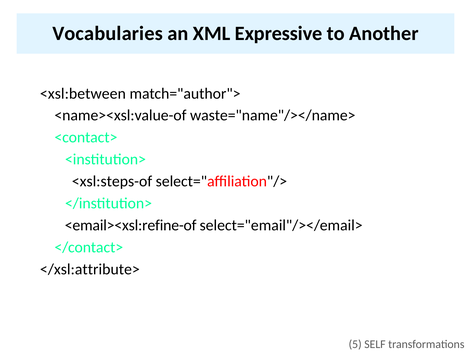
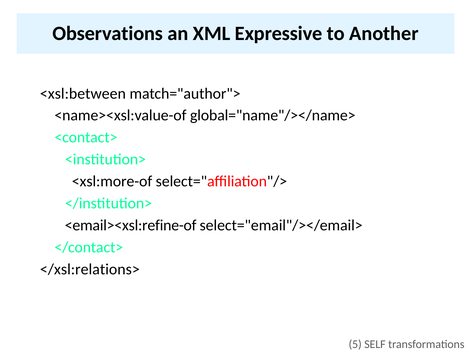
Vocabularies: Vocabularies -> Observations (108, 33)
waste="name"/></name>: waste="name"/></name> -> global="name"/></name> (273, 116)
<xsl:steps-of: <xsl:steps-of -> <xsl:more-of (112, 181)
</xsl:attribute>: </xsl:attribute> -> </xsl:relations> (90, 269)
